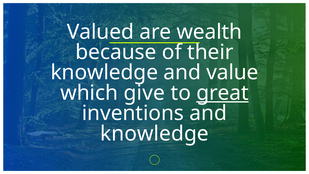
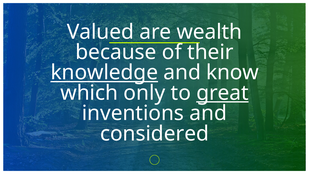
knowledge underline: none -> present (104, 73)
value: value -> know (232, 73)
give: give -> only (144, 93)
knowledge: knowledge -> considered (154, 134)
